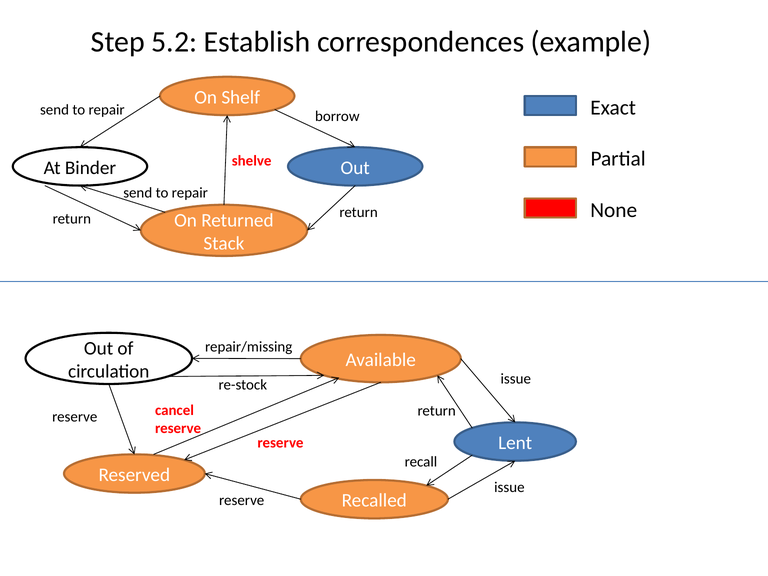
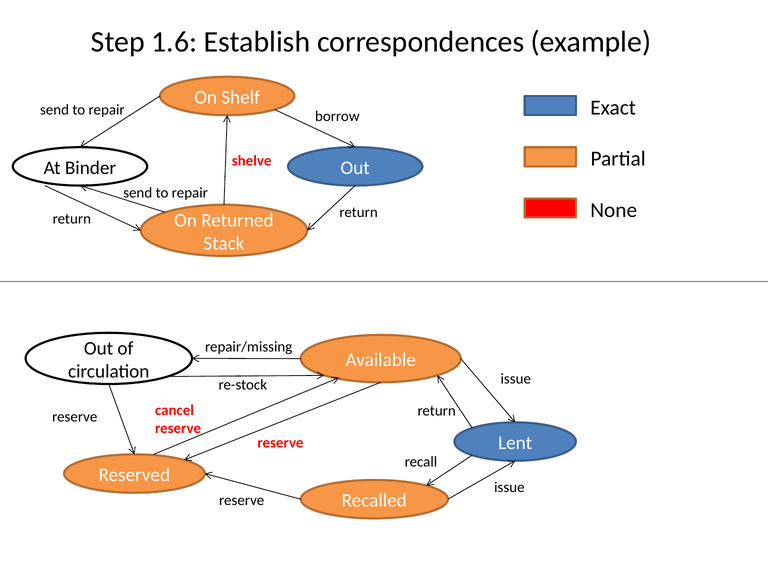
5.2: 5.2 -> 1.6 (174, 42)
